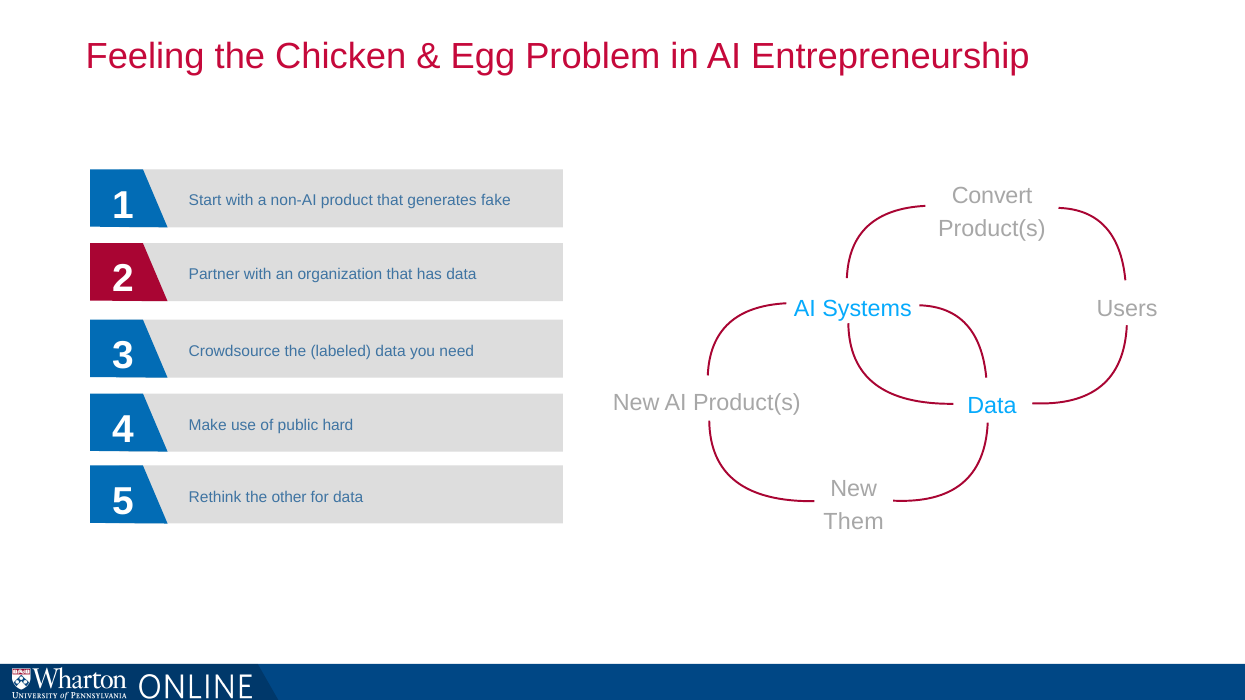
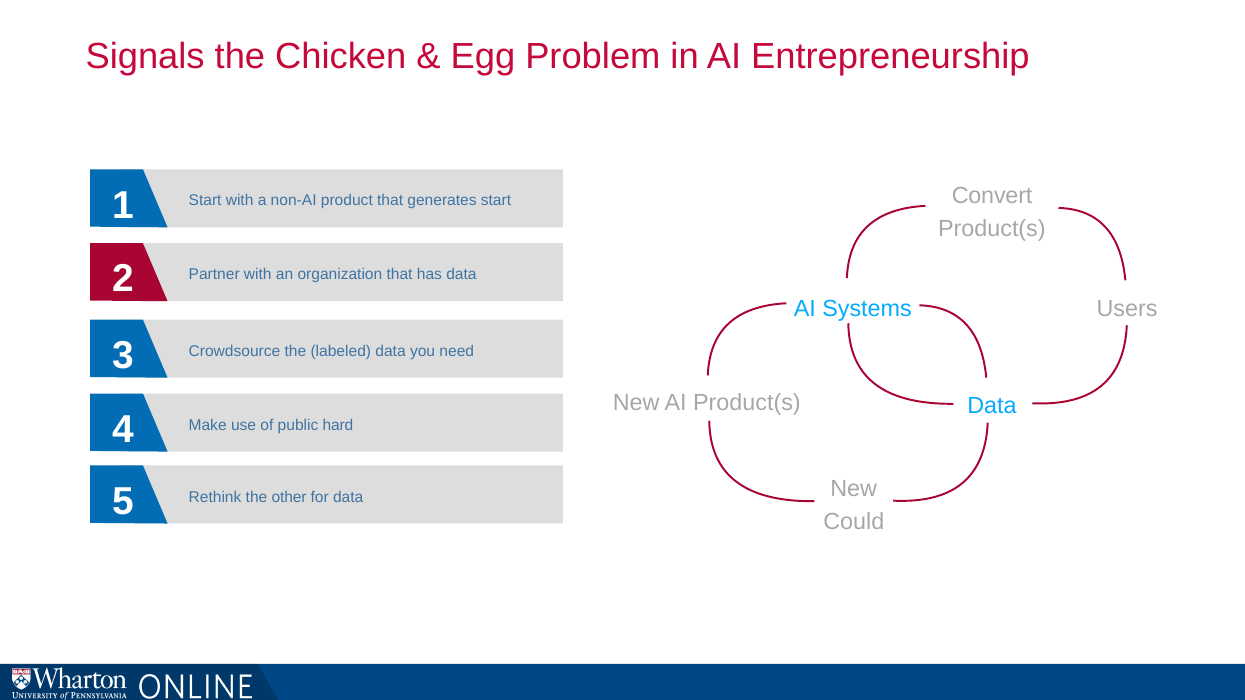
Feeling: Feeling -> Signals (145, 57)
generates fake: fake -> start (496, 201)
Them: Them -> Could (854, 522)
